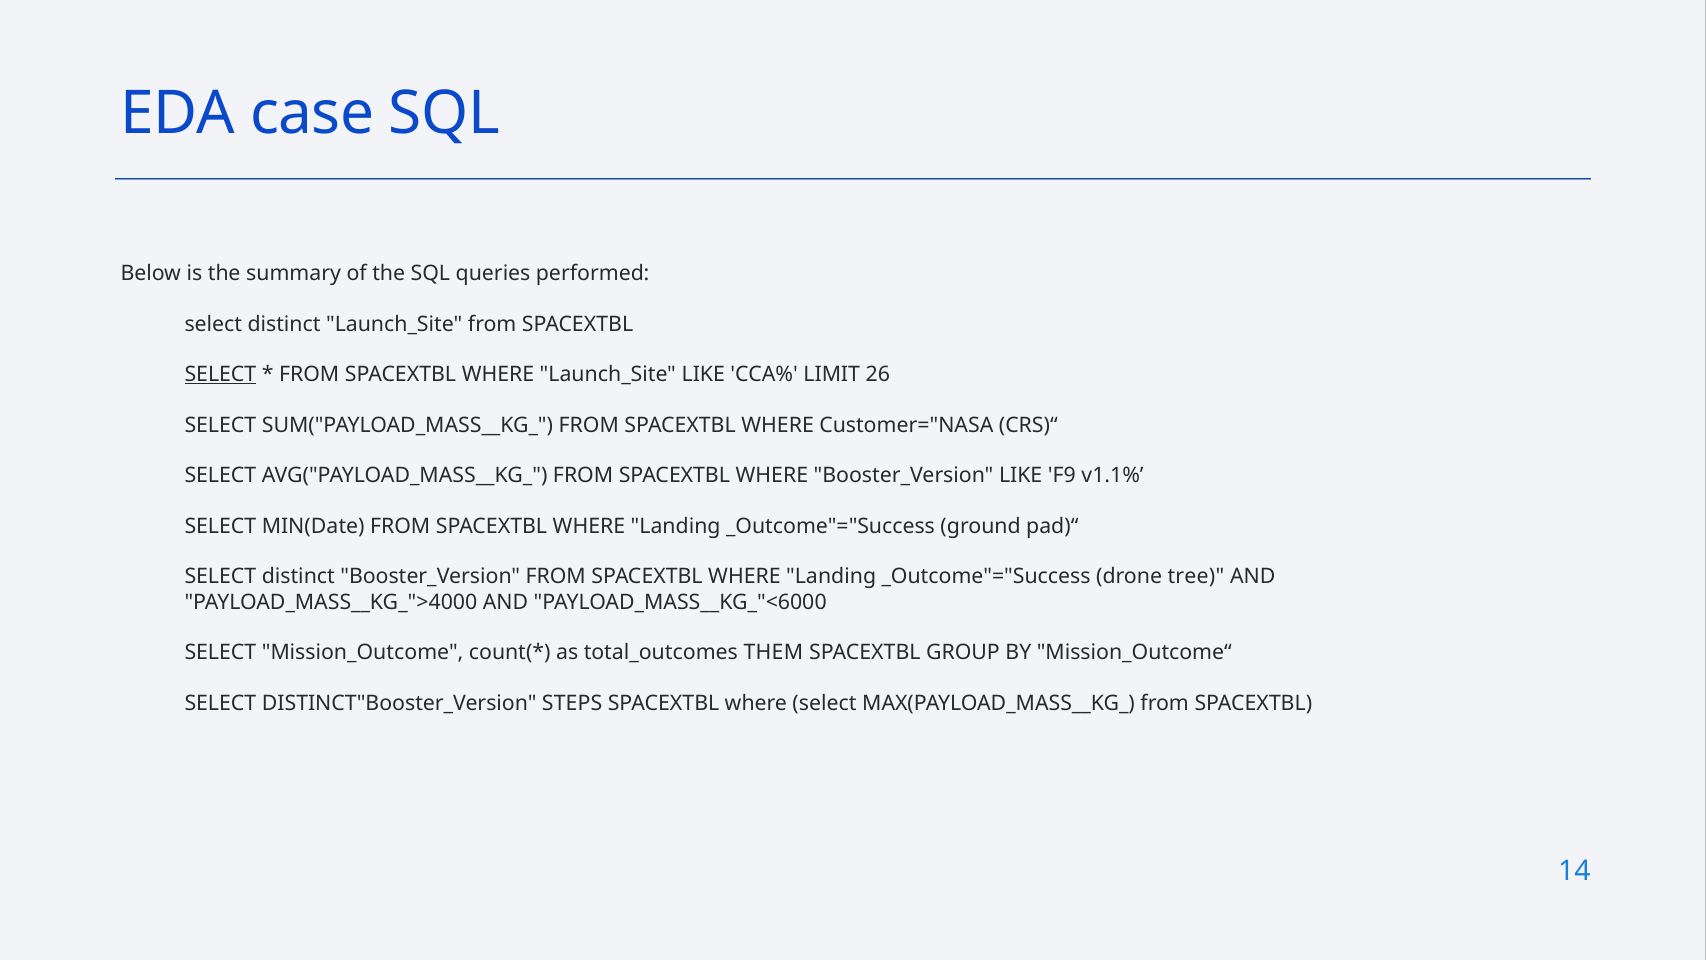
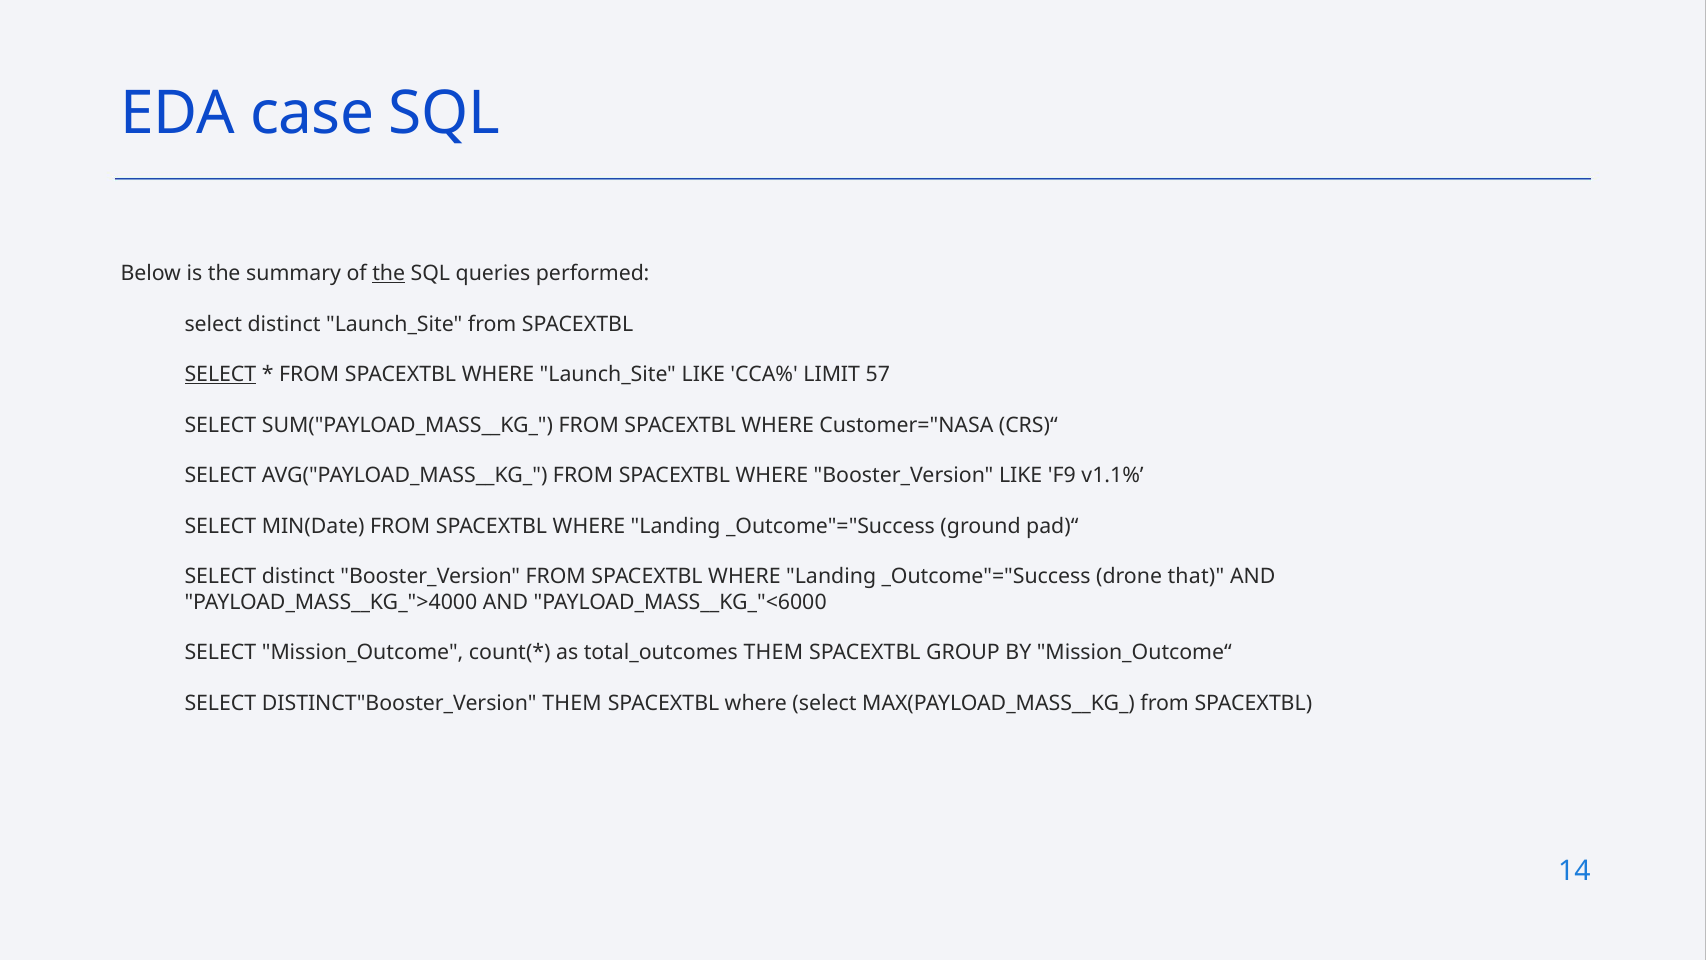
the underline: none -> present (389, 273)
26: 26 -> 57 (878, 374)
tree: tree -> that (1196, 576)
DISTINCT"Booster_Version STEPS: STEPS -> THEM (572, 703)
